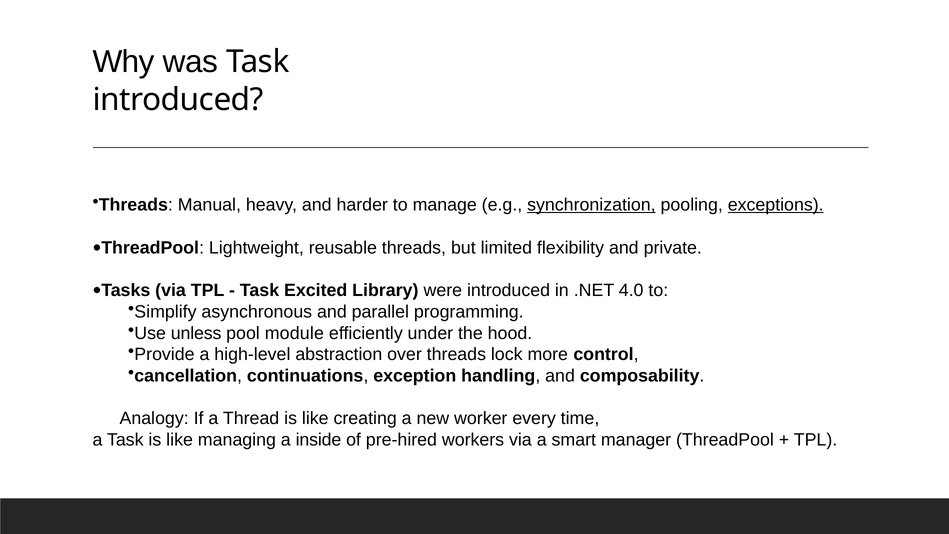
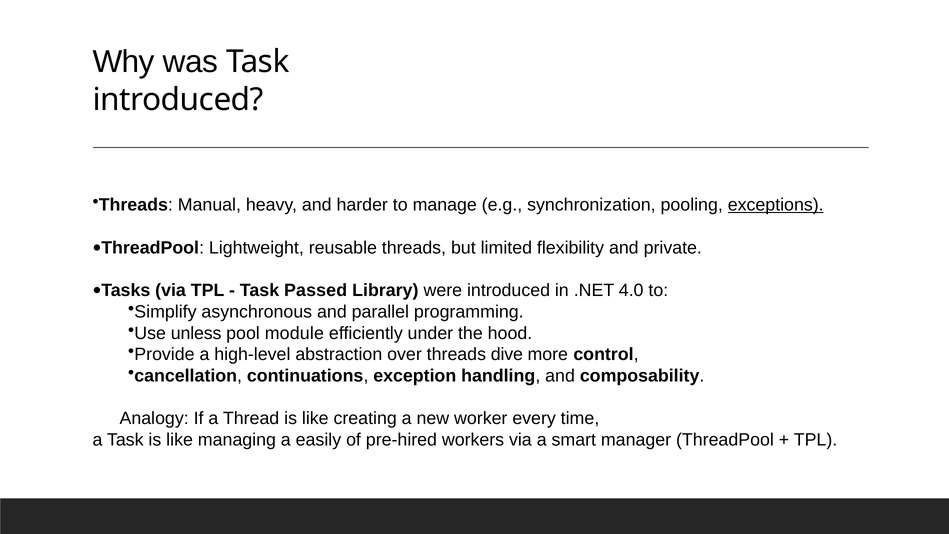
synchronization underline: present -> none (591, 205)
Excited: Excited -> Passed (316, 290)
lock: lock -> dive (507, 354)
inside: inside -> easily (318, 440)
